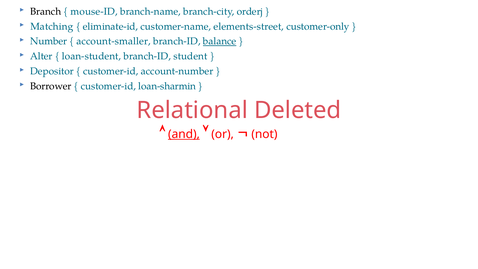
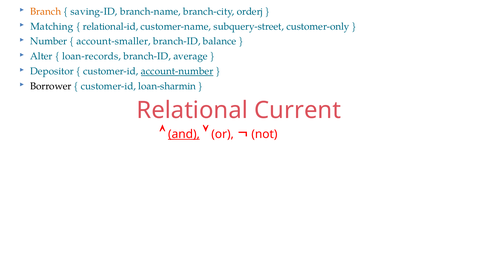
Branch colour: black -> orange (46, 11)
mouse-ID: mouse-ID -> saving-ID (94, 11)
eliminate-id: eliminate-id -> relational-id (111, 26)
elements-street: elements-street -> subquery-street (249, 26)
balance underline: present -> none (220, 41)
loan-student: loan-student -> loan-records (91, 56)
student: student -> average (191, 56)
account-number underline: none -> present (177, 71)
Deleted: Deleted -> Current (298, 110)
